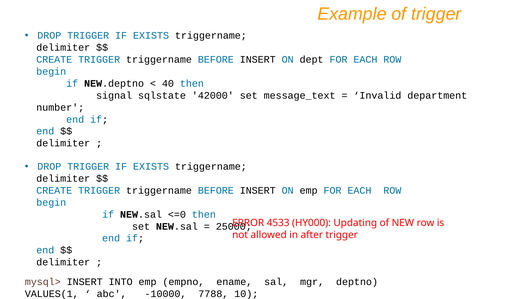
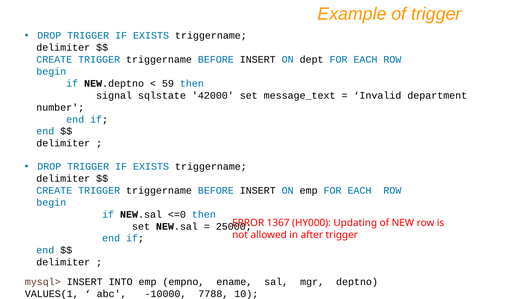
40: 40 -> 59 (168, 84)
4533: 4533 -> 1367 (278, 223)
